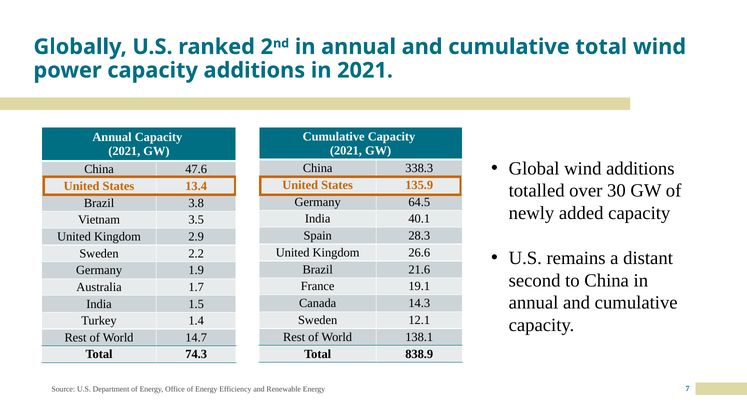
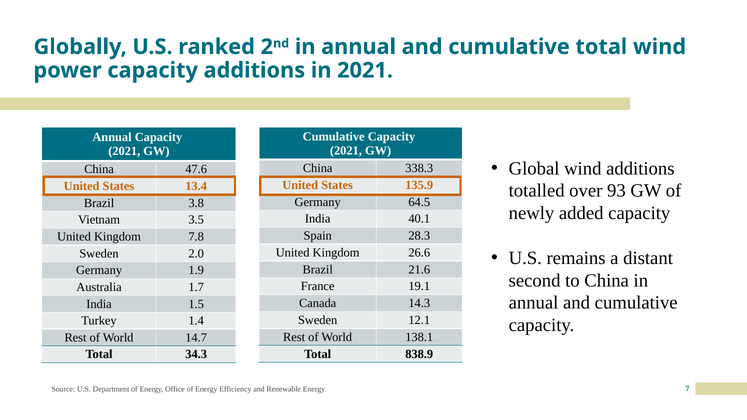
30: 30 -> 93 (616, 191)
2.9: 2.9 -> 7.8 (196, 237)
2.2: 2.2 -> 2.0 (196, 254)
74.3: 74.3 -> 34.3 (196, 355)
